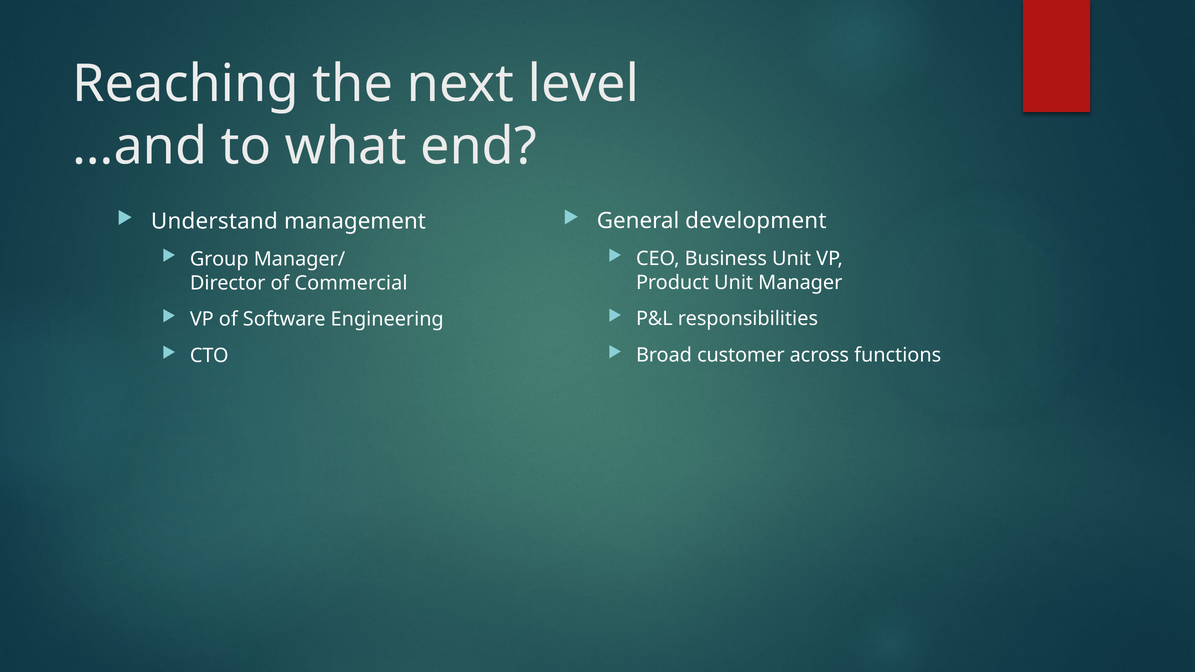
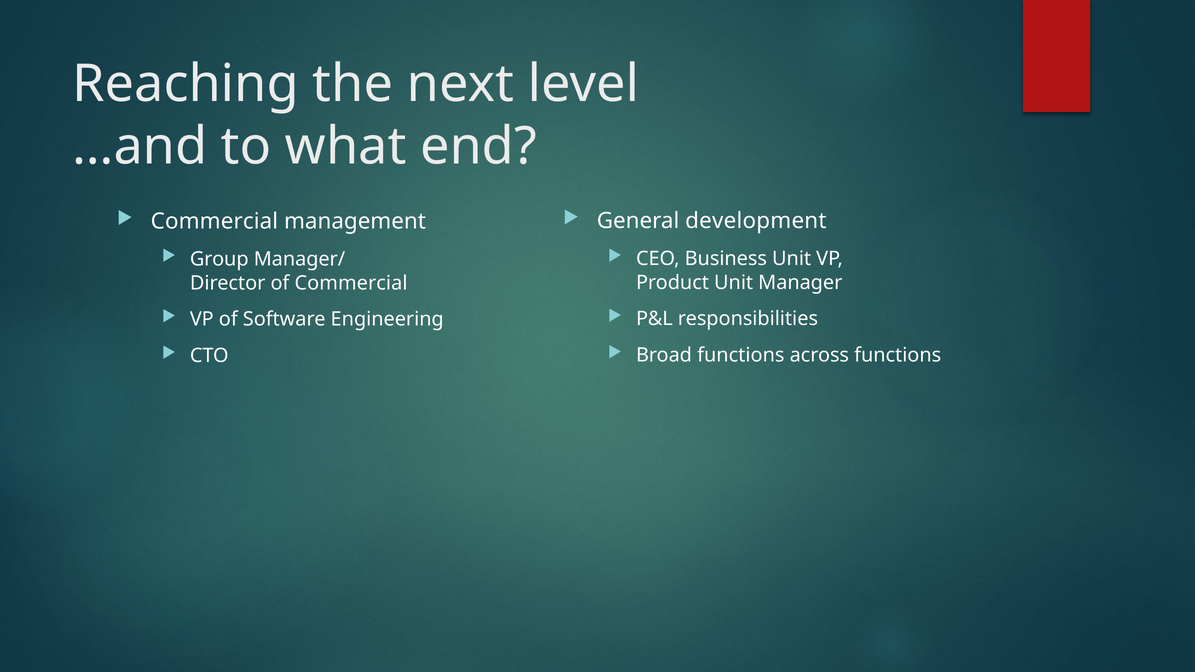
Understand: Understand -> Commercial (214, 221)
Broad customer: customer -> functions (741, 355)
